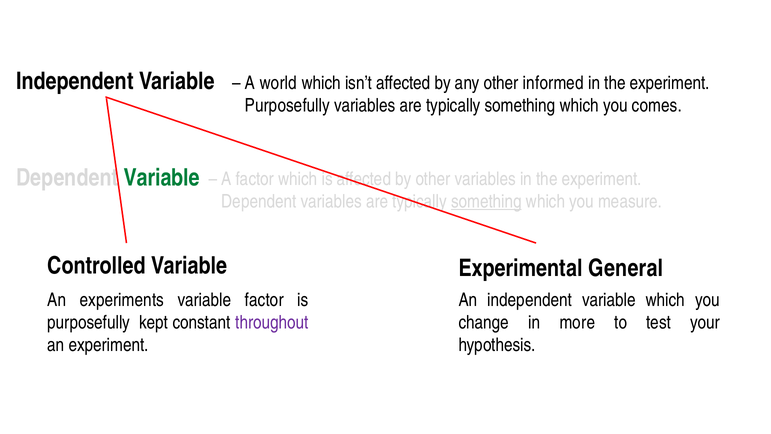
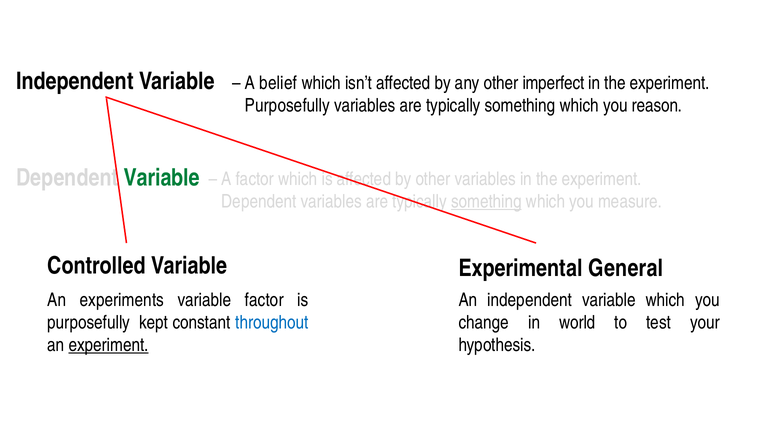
world: world -> belief (278, 83)
informed: informed -> imperfect (553, 83)
comes: comes -> reason (657, 105)
throughout colour: purple -> blue (272, 322)
more: more -> world (577, 322)
experiment underline: none -> present (109, 345)
